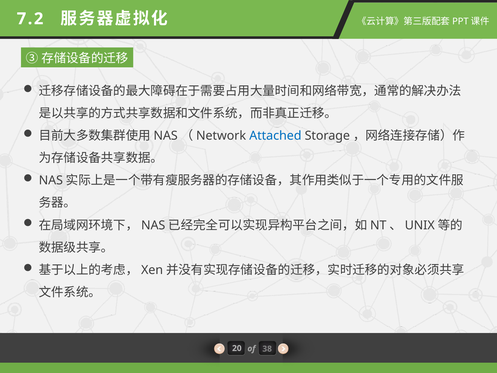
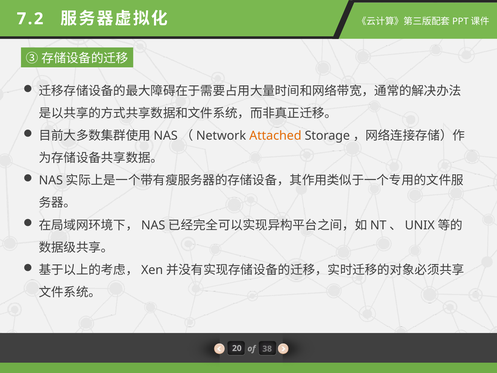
Attached colour: blue -> orange (275, 136)
